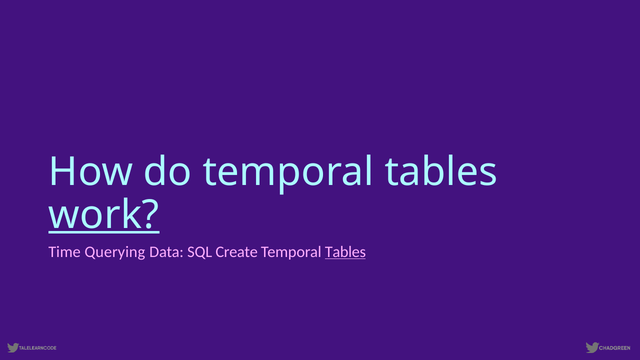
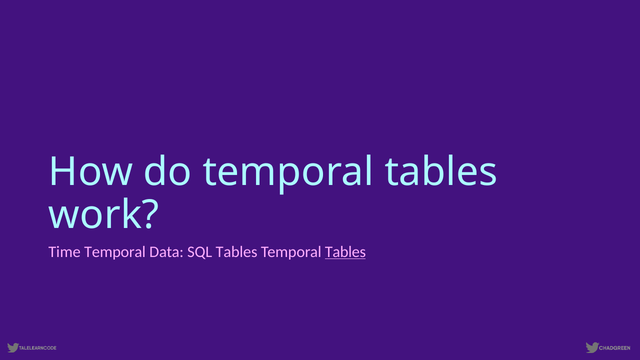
work underline: present -> none (104, 215)
Time Querying: Querying -> Temporal (115, 252)
SQL Create: Create -> Tables (237, 252)
